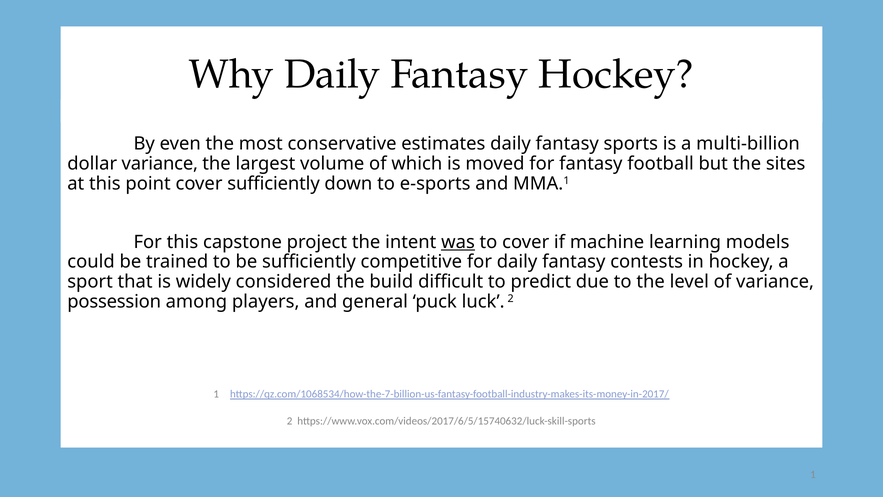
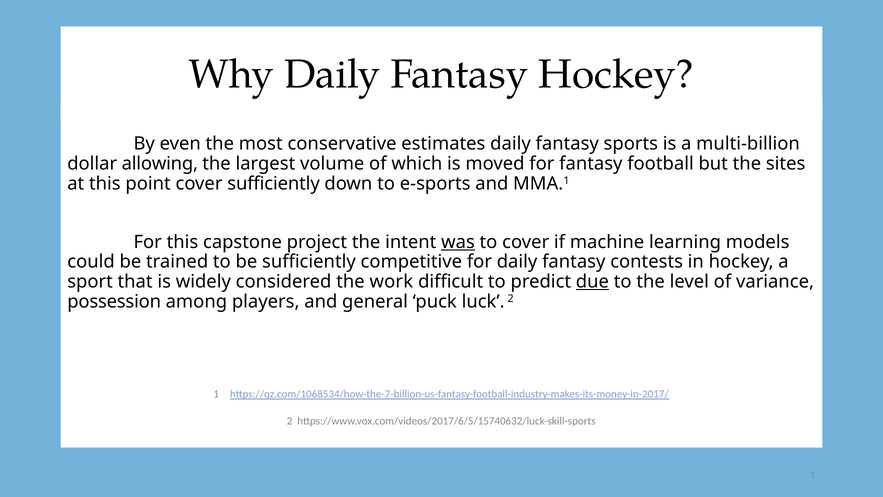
dollar variance: variance -> allowing (160, 164)
build: build -> work (391, 282)
due underline: none -> present (592, 282)
